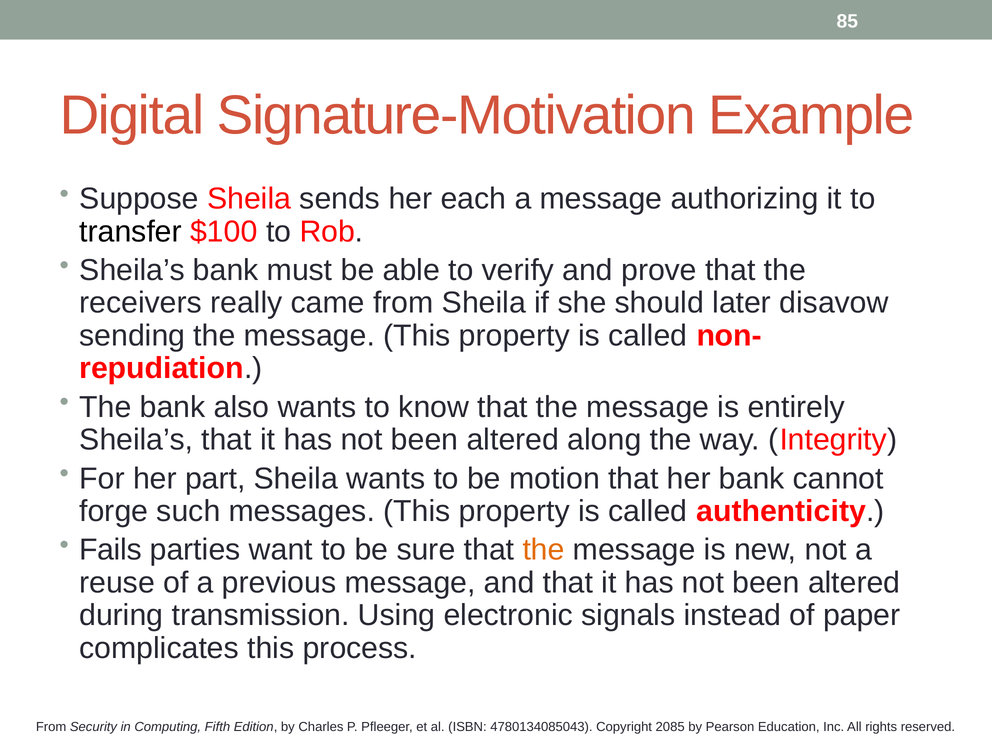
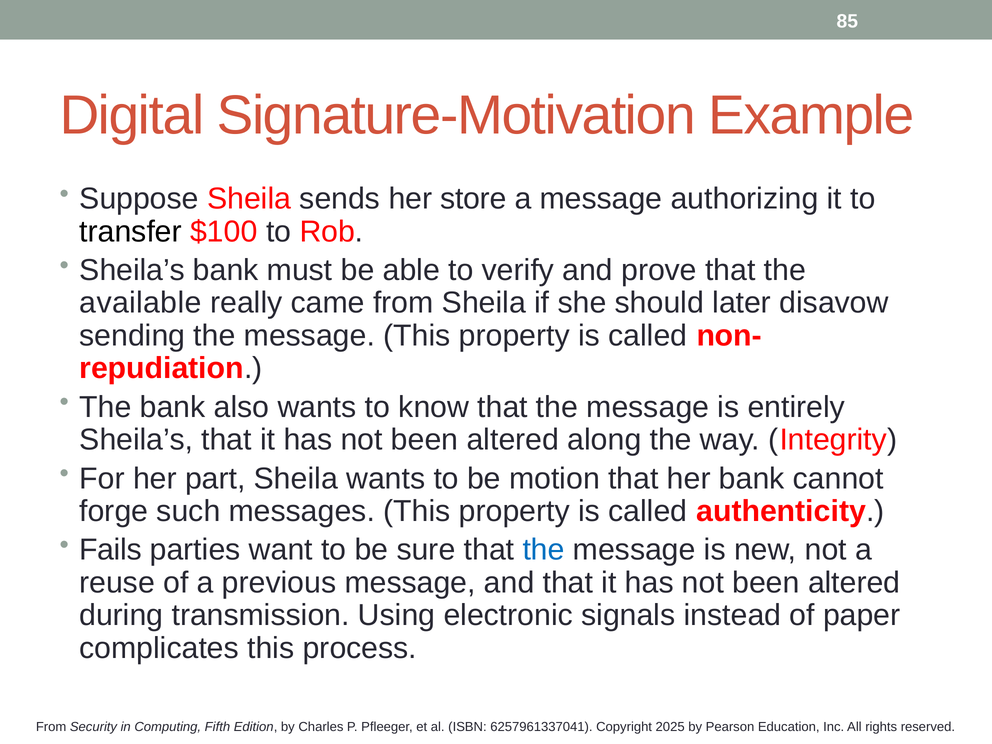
each: each -> store (473, 199)
receivers: receivers -> available (140, 303)
the colour: orange -> blue (544, 550)
4780134085043: 4780134085043 -> 6257961337041 (541, 727)
2085: 2085 -> 2025 (670, 727)
